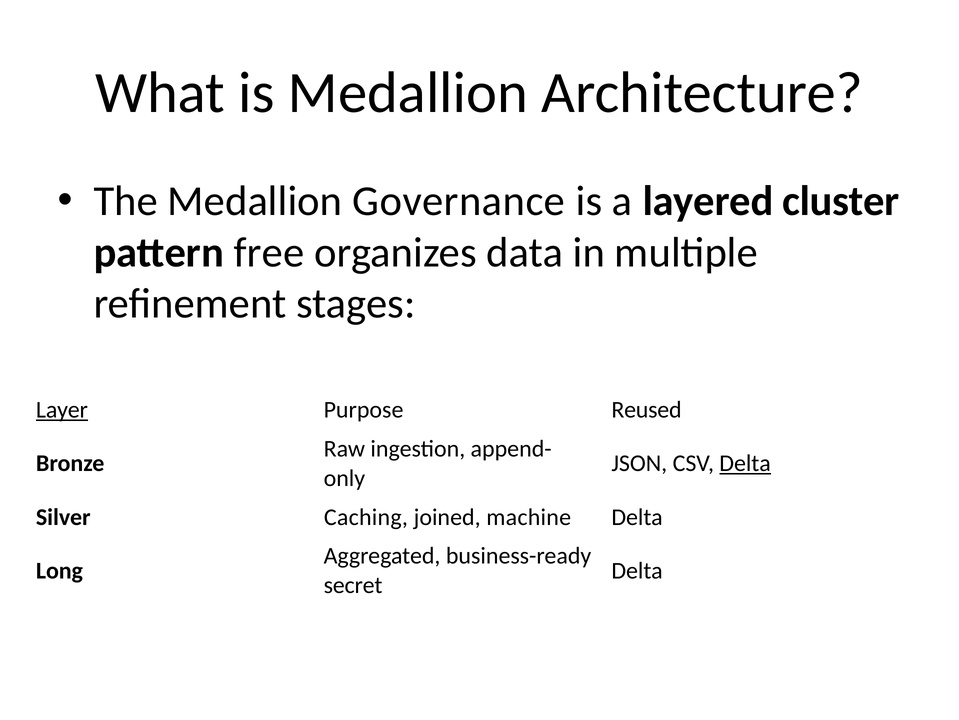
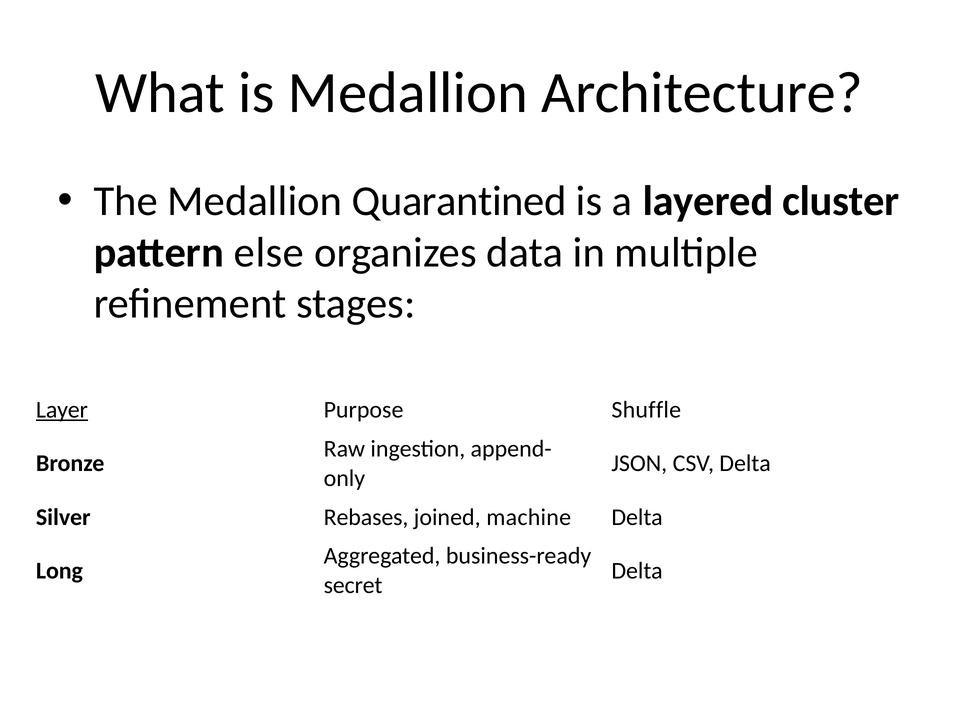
Governance: Governance -> Quarantined (459, 201)
free: free -> else (269, 252)
Reused: Reused -> Shuffle (646, 410)
Delta underline: present -> none (745, 463)
Caching: Caching -> Rebases (366, 517)
